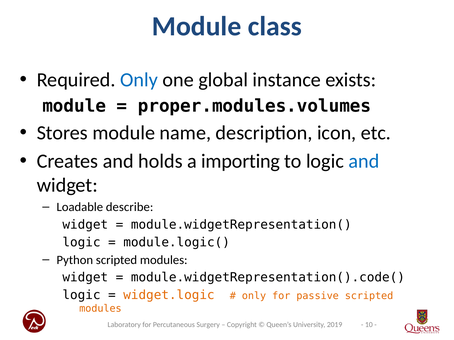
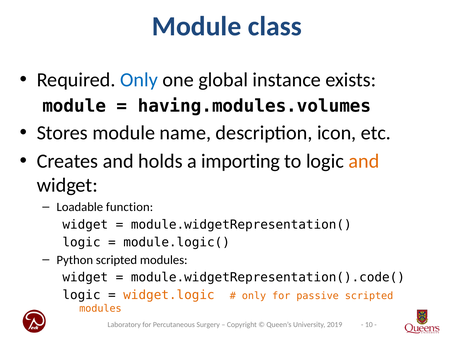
proper.modules.volumes: proper.modules.volumes -> having.modules.volumes (254, 106)
and colour: blue -> orange (364, 161)
describe: describe -> function (130, 207)
